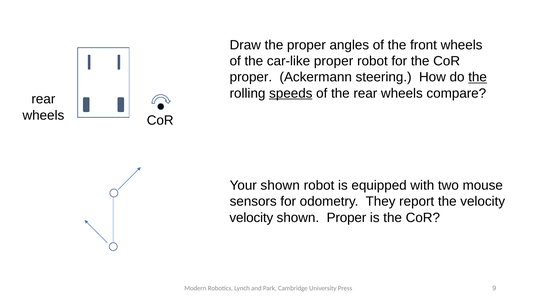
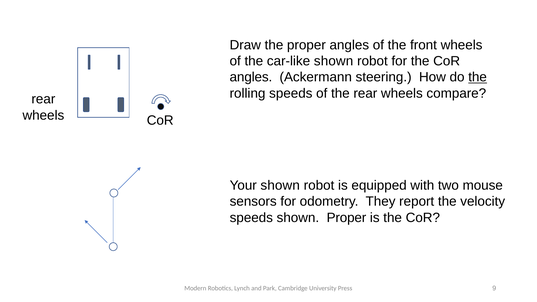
car-like proper: proper -> shown (334, 61)
proper: proper -> angles (251, 77)
speeds underline: present -> none (291, 93)
velocity: velocity -> speeds (251, 218)
